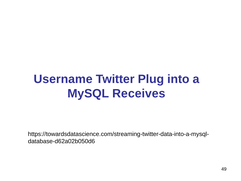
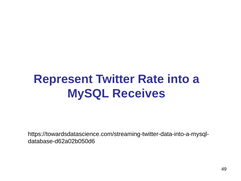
Username: Username -> Represent (63, 79)
Plug: Plug -> Rate (151, 79)
